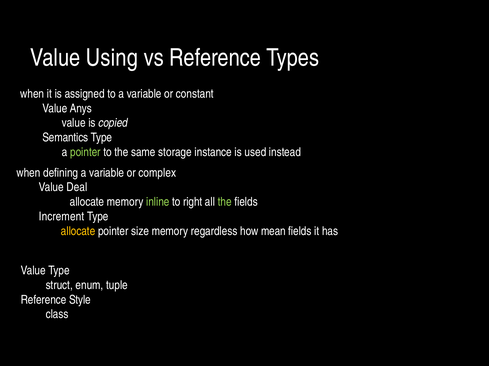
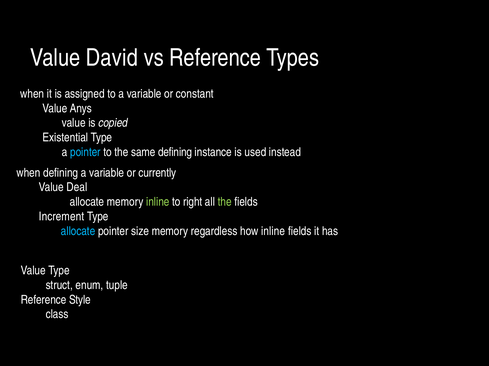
Using: Using -> David (112, 58)
Semantics: Semantics -> Existential (65, 138)
pointer colour: light green -> light blue (85, 152)
same storage: storage -> defining (175, 152)
complex: complex -> currently (157, 173)
allocate colour: yellow -> light blue (78, 232)
how mean: mean -> inline (273, 232)
